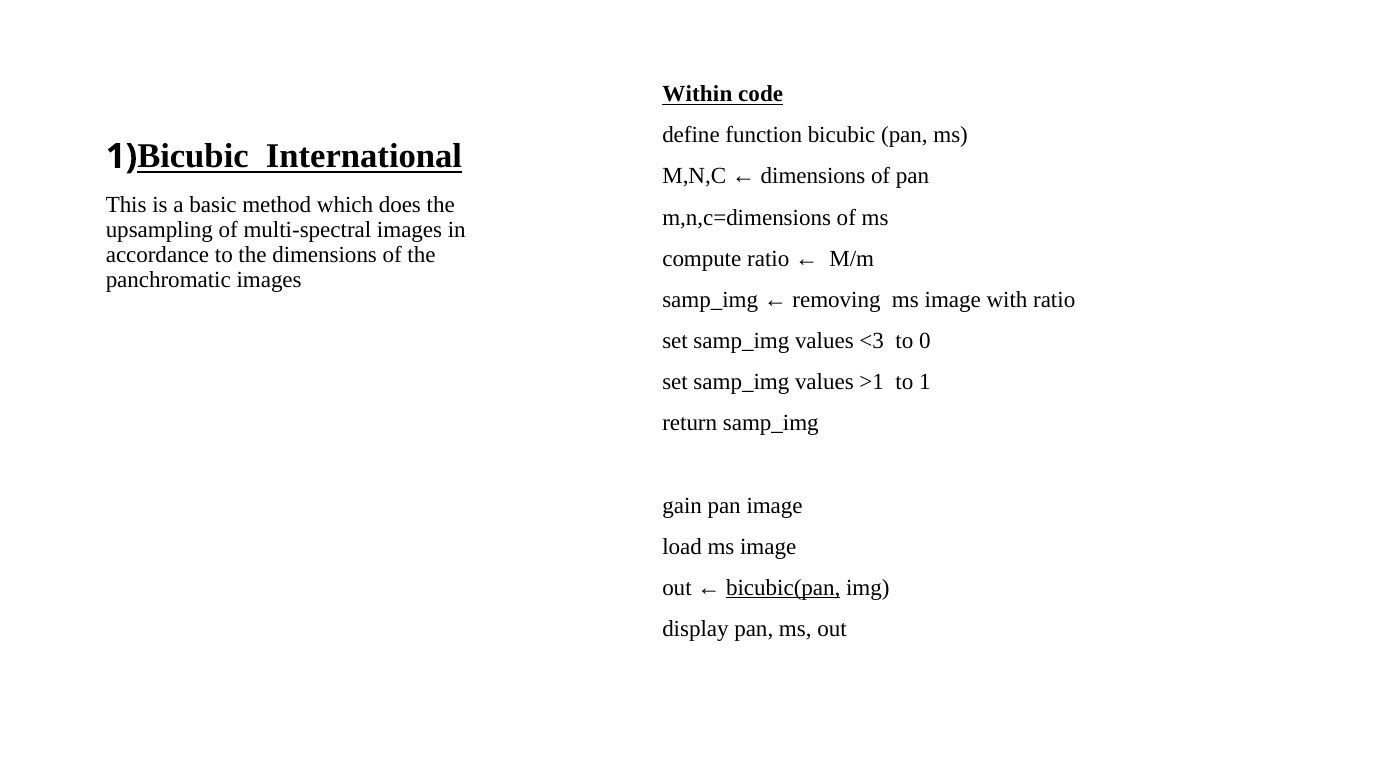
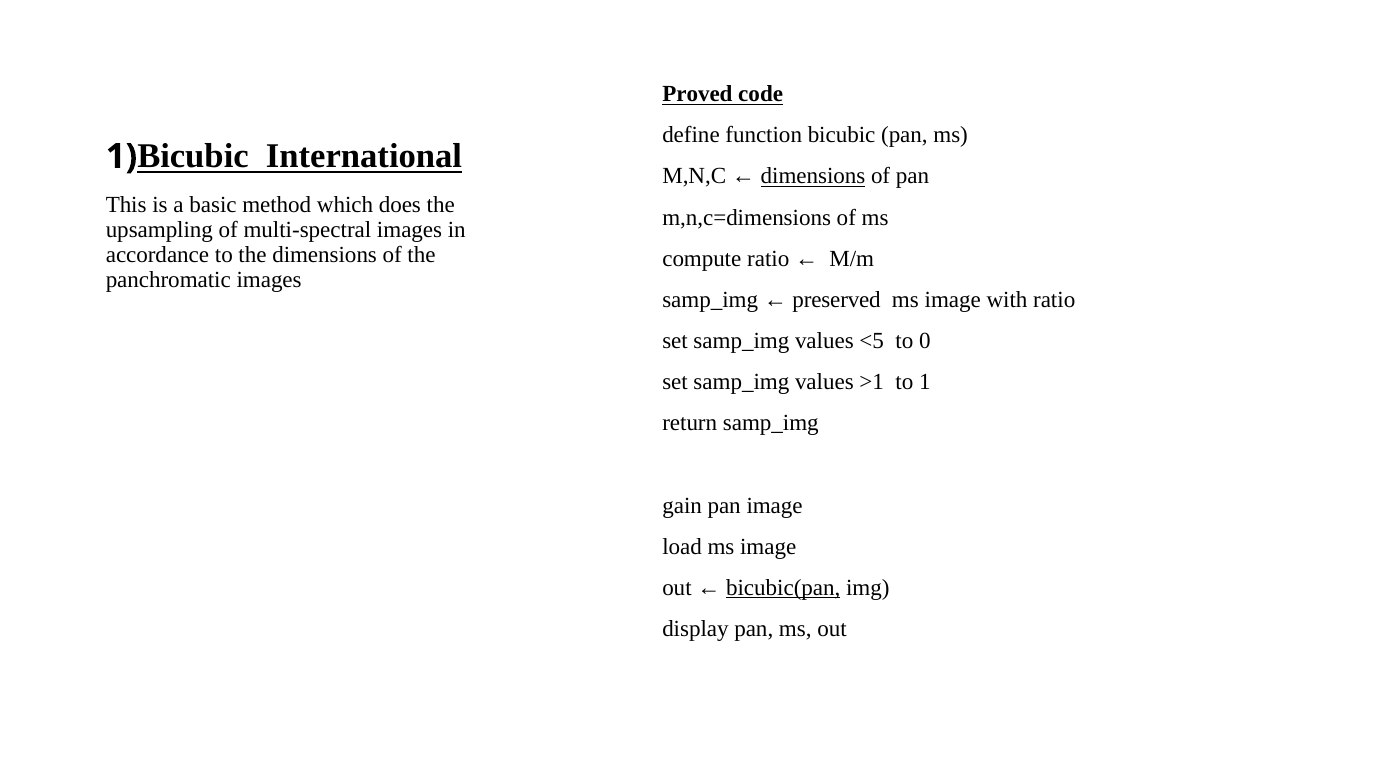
Within: Within -> Proved (697, 94)
dimensions underline: none -> present (813, 176)
removing: removing -> preserved (837, 300)
<3: <3 -> <5 (872, 341)
